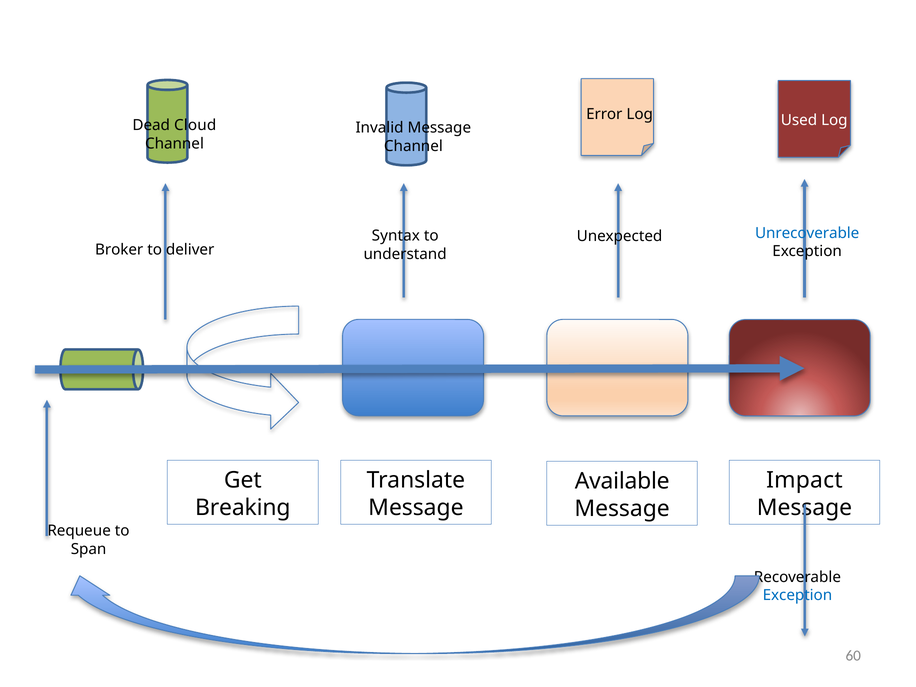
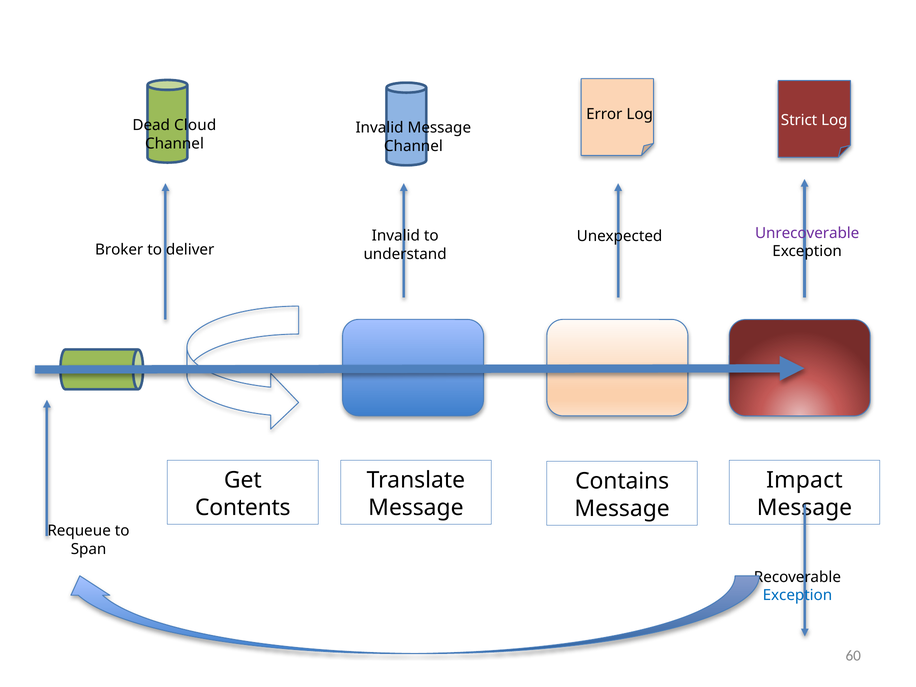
Used: Used -> Strict (799, 120)
Unrecoverable colour: blue -> purple (807, 233)
Syntax: Syntax -> Invalid (396, 236)
Available: Available -> Contains (622, 481)
Breaking: Breaking -> Contents (243, 508)
